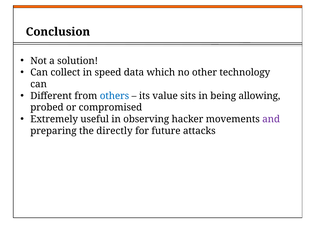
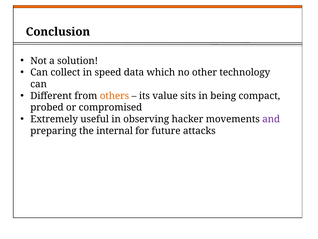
others colour: blue -> orange (114, 96)
allowing: allowing -> compact (259, 96)
directly: directly -> internal (115, 131)
